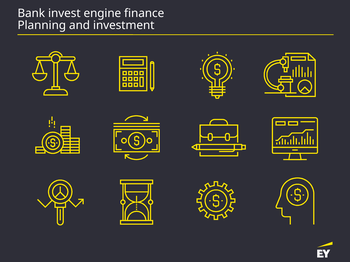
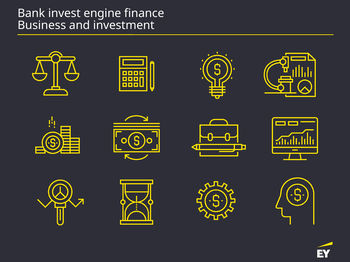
Planning: Planning -> Business (42, 25)
